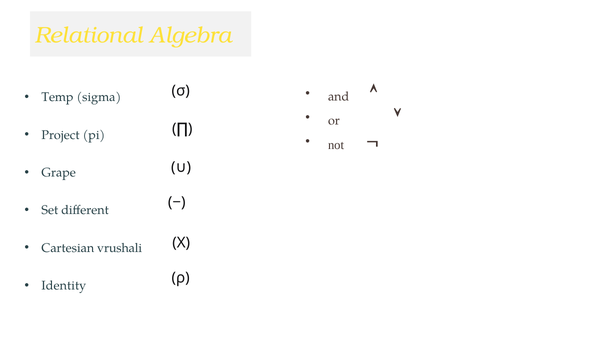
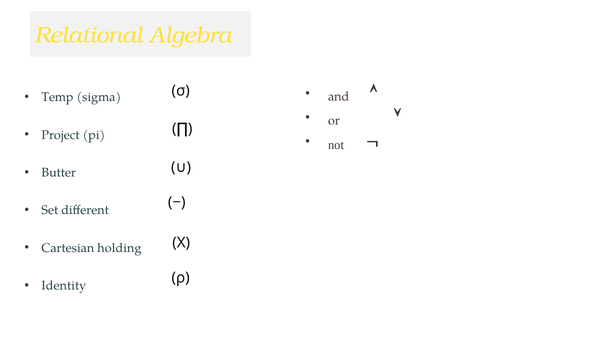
Grape: Grape -> Butter (59, 172)
vrushali: vrushali -> holding (119, 248)
